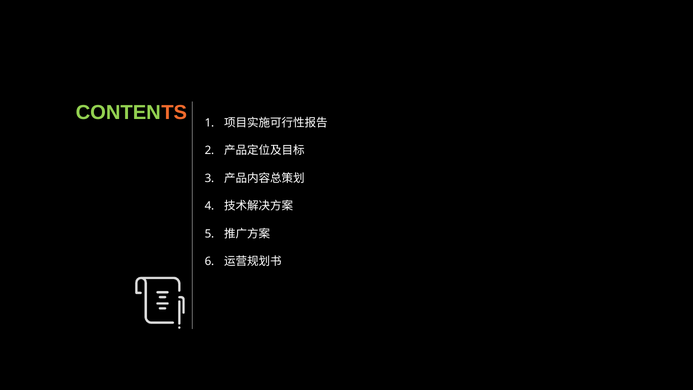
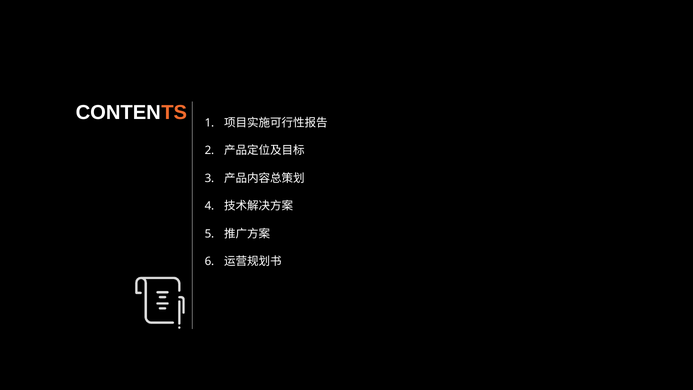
CONTEN colour: light green -> white (118, 113)
